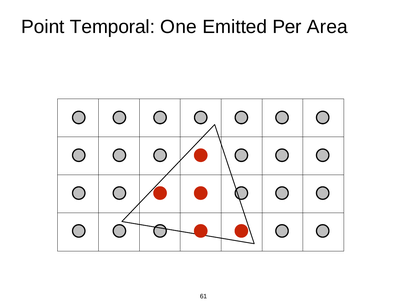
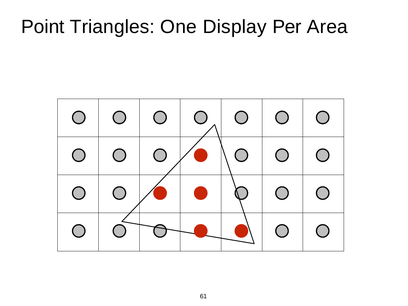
Temporal: Temporal -> Triangles (112, 27)
Emitted: Emitted -> Display (235, 27)
